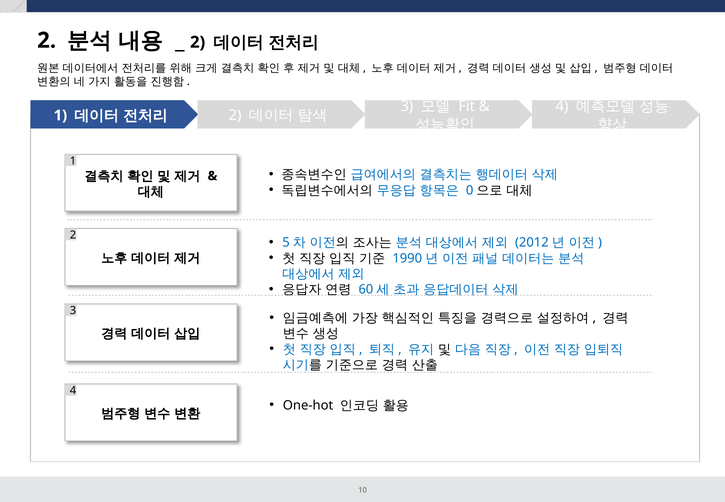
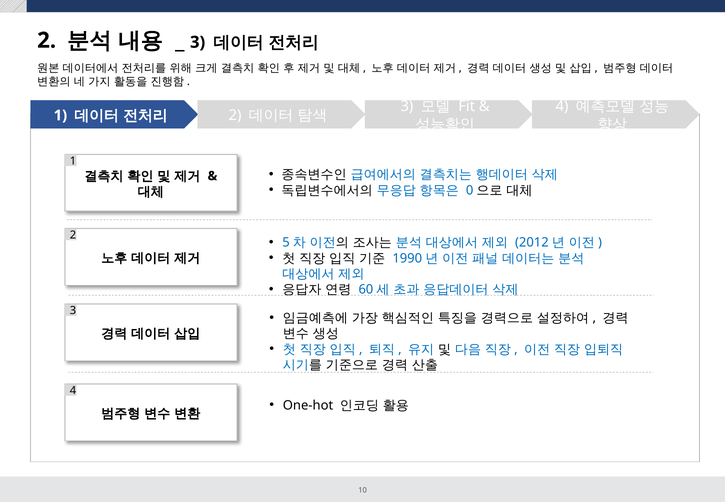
2: 2 -> 3 (198, 42)
